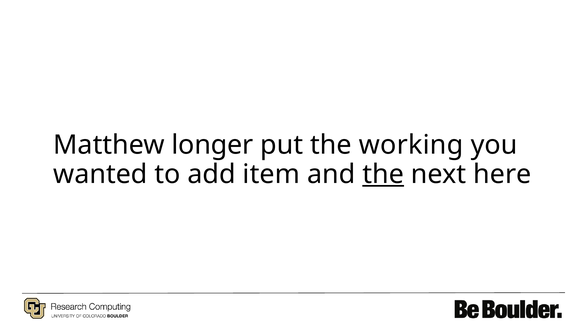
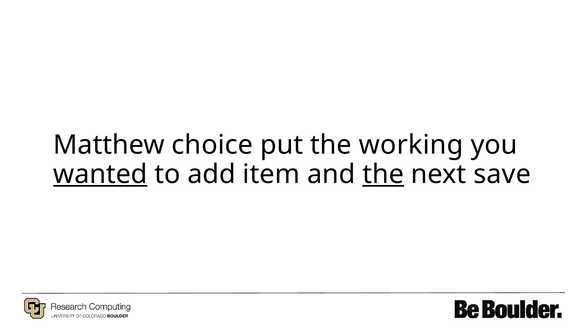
longer: longer -> choice (212, 145)
wanted underline: none -> present (100, 174)
here: here -> save (502, 174)
